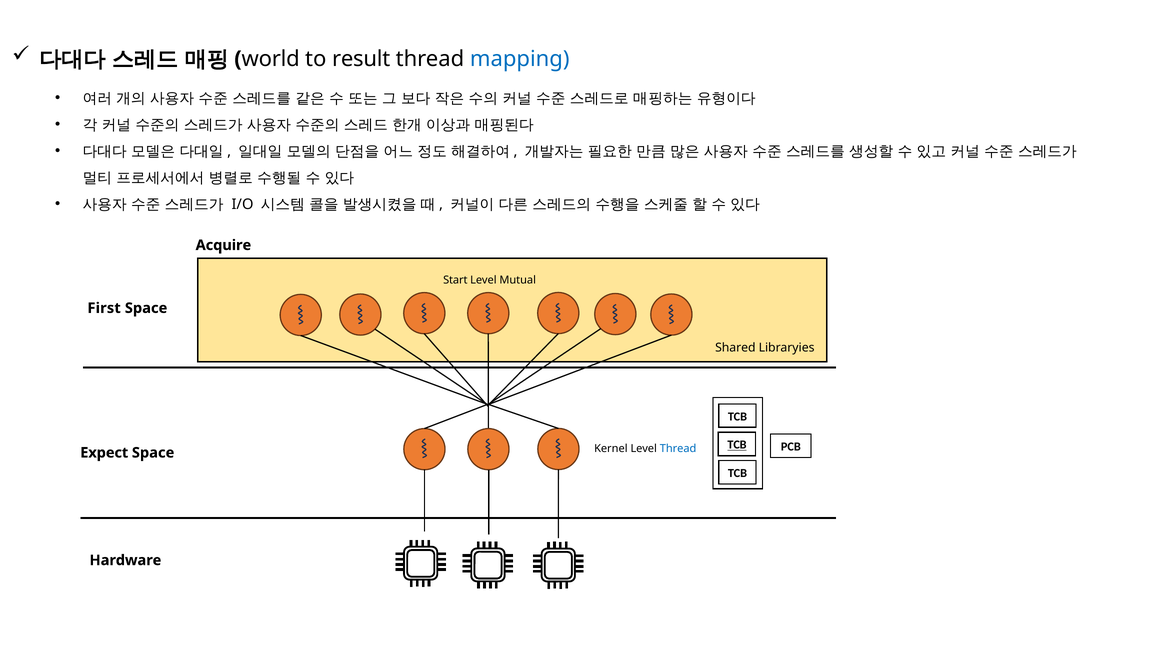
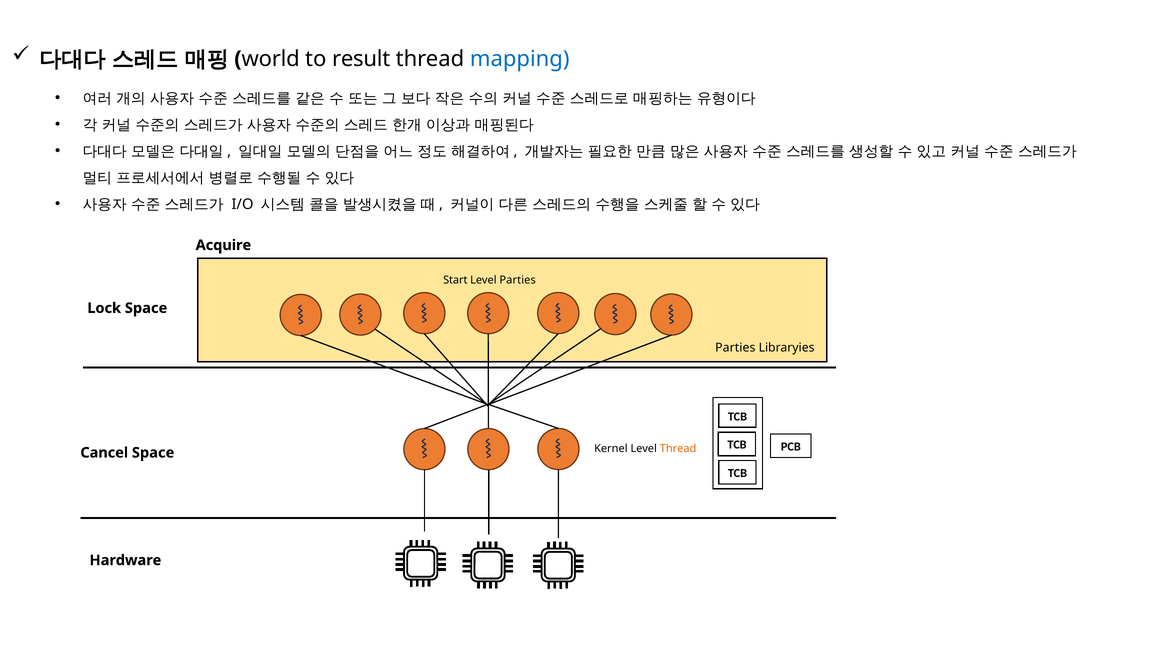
Level Mutual: Mutual -> Parties (518, 280)
First: First -> Lock (104, 308)
Shared: Shared -> Parties (735, 348)
TCB underline: present -> none (737, 445)
Thread colour: blue -> orange (678, 449)
Expect: Expect -> Cancel (104, 453)
